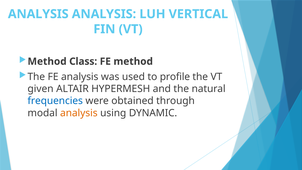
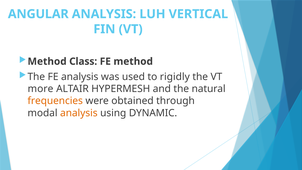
ANALYSIS: ANALYSIS -> ANGULAR (38, 14)
profile: profile -> rigidly (175, 77)
given: given -> more (40, 89)
frequencies colour: blue -> orange (55, 101)
